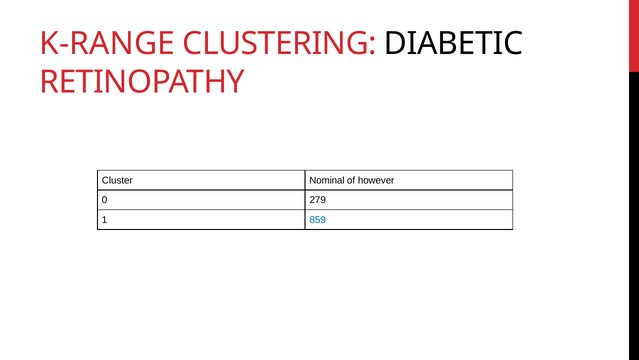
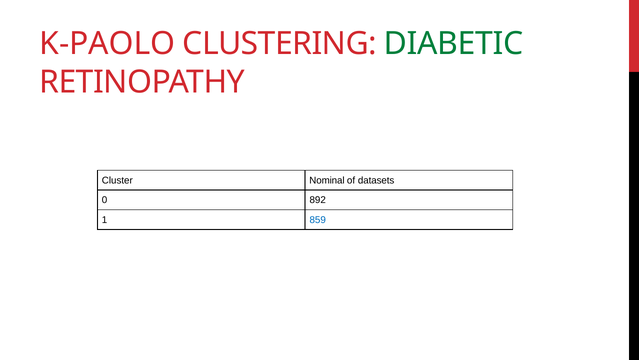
K-RANGE: K-RANGE -> K-PAOLO (107, 44)
DIABETIC colour: black -> green (453, 44)
however: however -> datasets (376, 180)
279: 279 -> 892 (318, 200)
